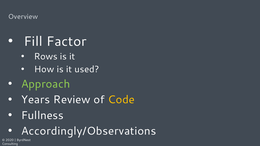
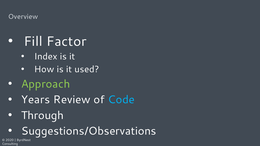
Rows: Rows -> Index (46, 57)
Code colour: yellow -> light blue (121, 100)
Fullness: Fullness -> Through (42, 116)
Accordingly/Observations: Accordingly/Observations -> Suggestions/Observations (89, 131)
